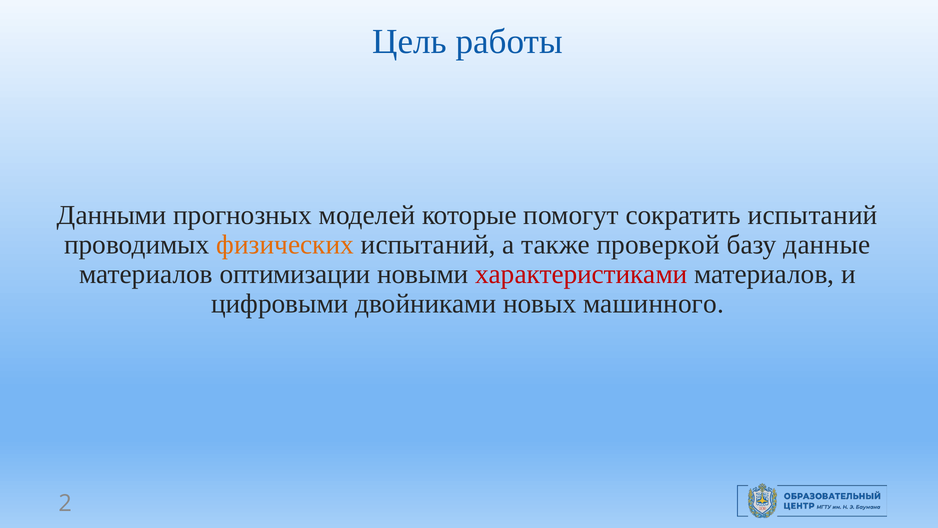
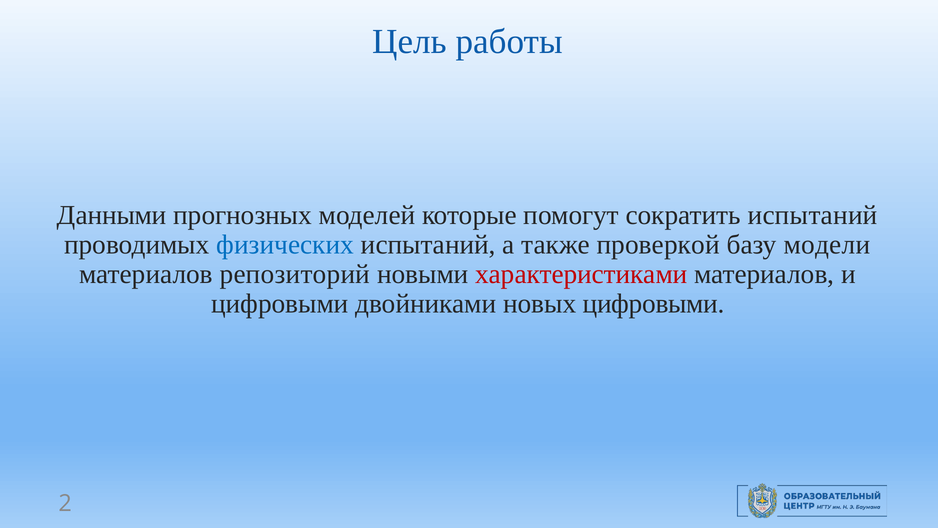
физических colour: orange -> blue (285, 245)
данные: данные -> модели (827, 245)
оптимизации: оптимизации -> репозиторий (295, 274)
новых машинного: машинного -> цифровыми (654, 303)
